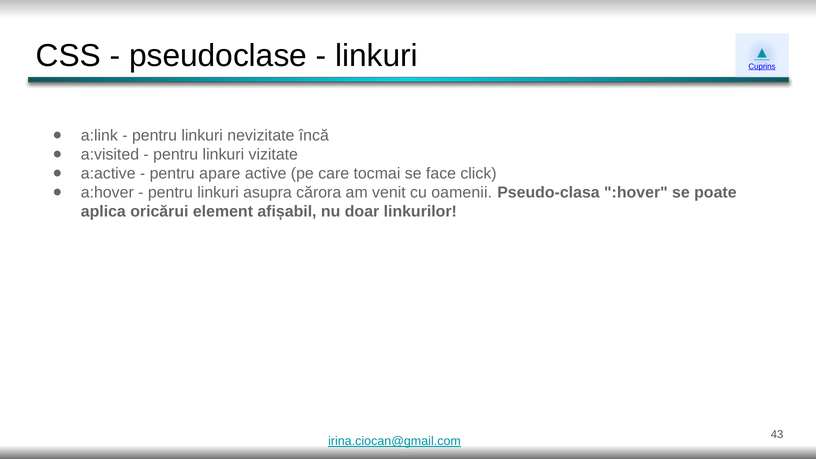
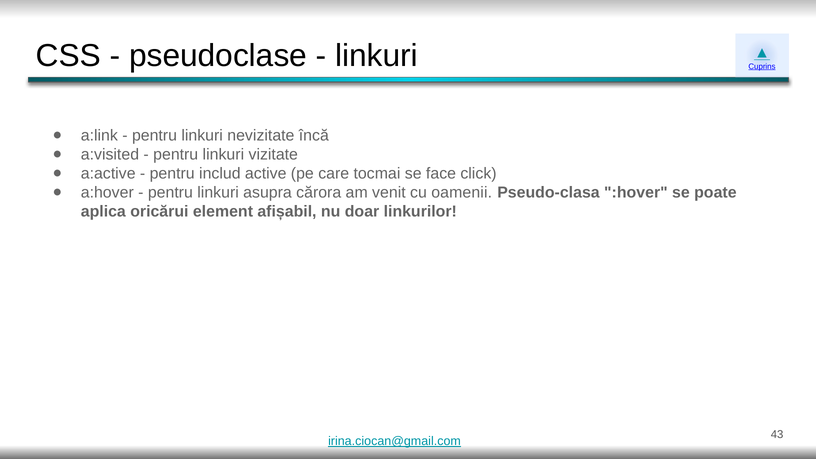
apare: apare -> includ (220, 174)
